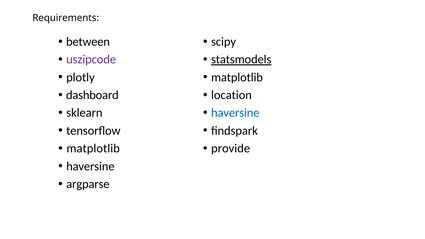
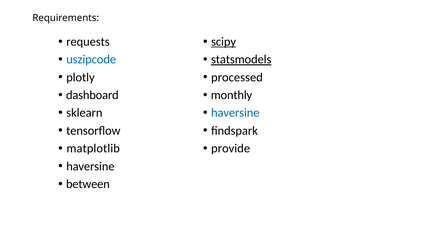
between: between -> requests (88, 42)
scipy underline: none -> present (224, 42)
uszipcode colour: purple -> blue (91, 60)
matplotlib: matplotlib -> processed (237, 77)
location: location -> monthly (232, 95)
argparse: argparse -> between (88, 184)
